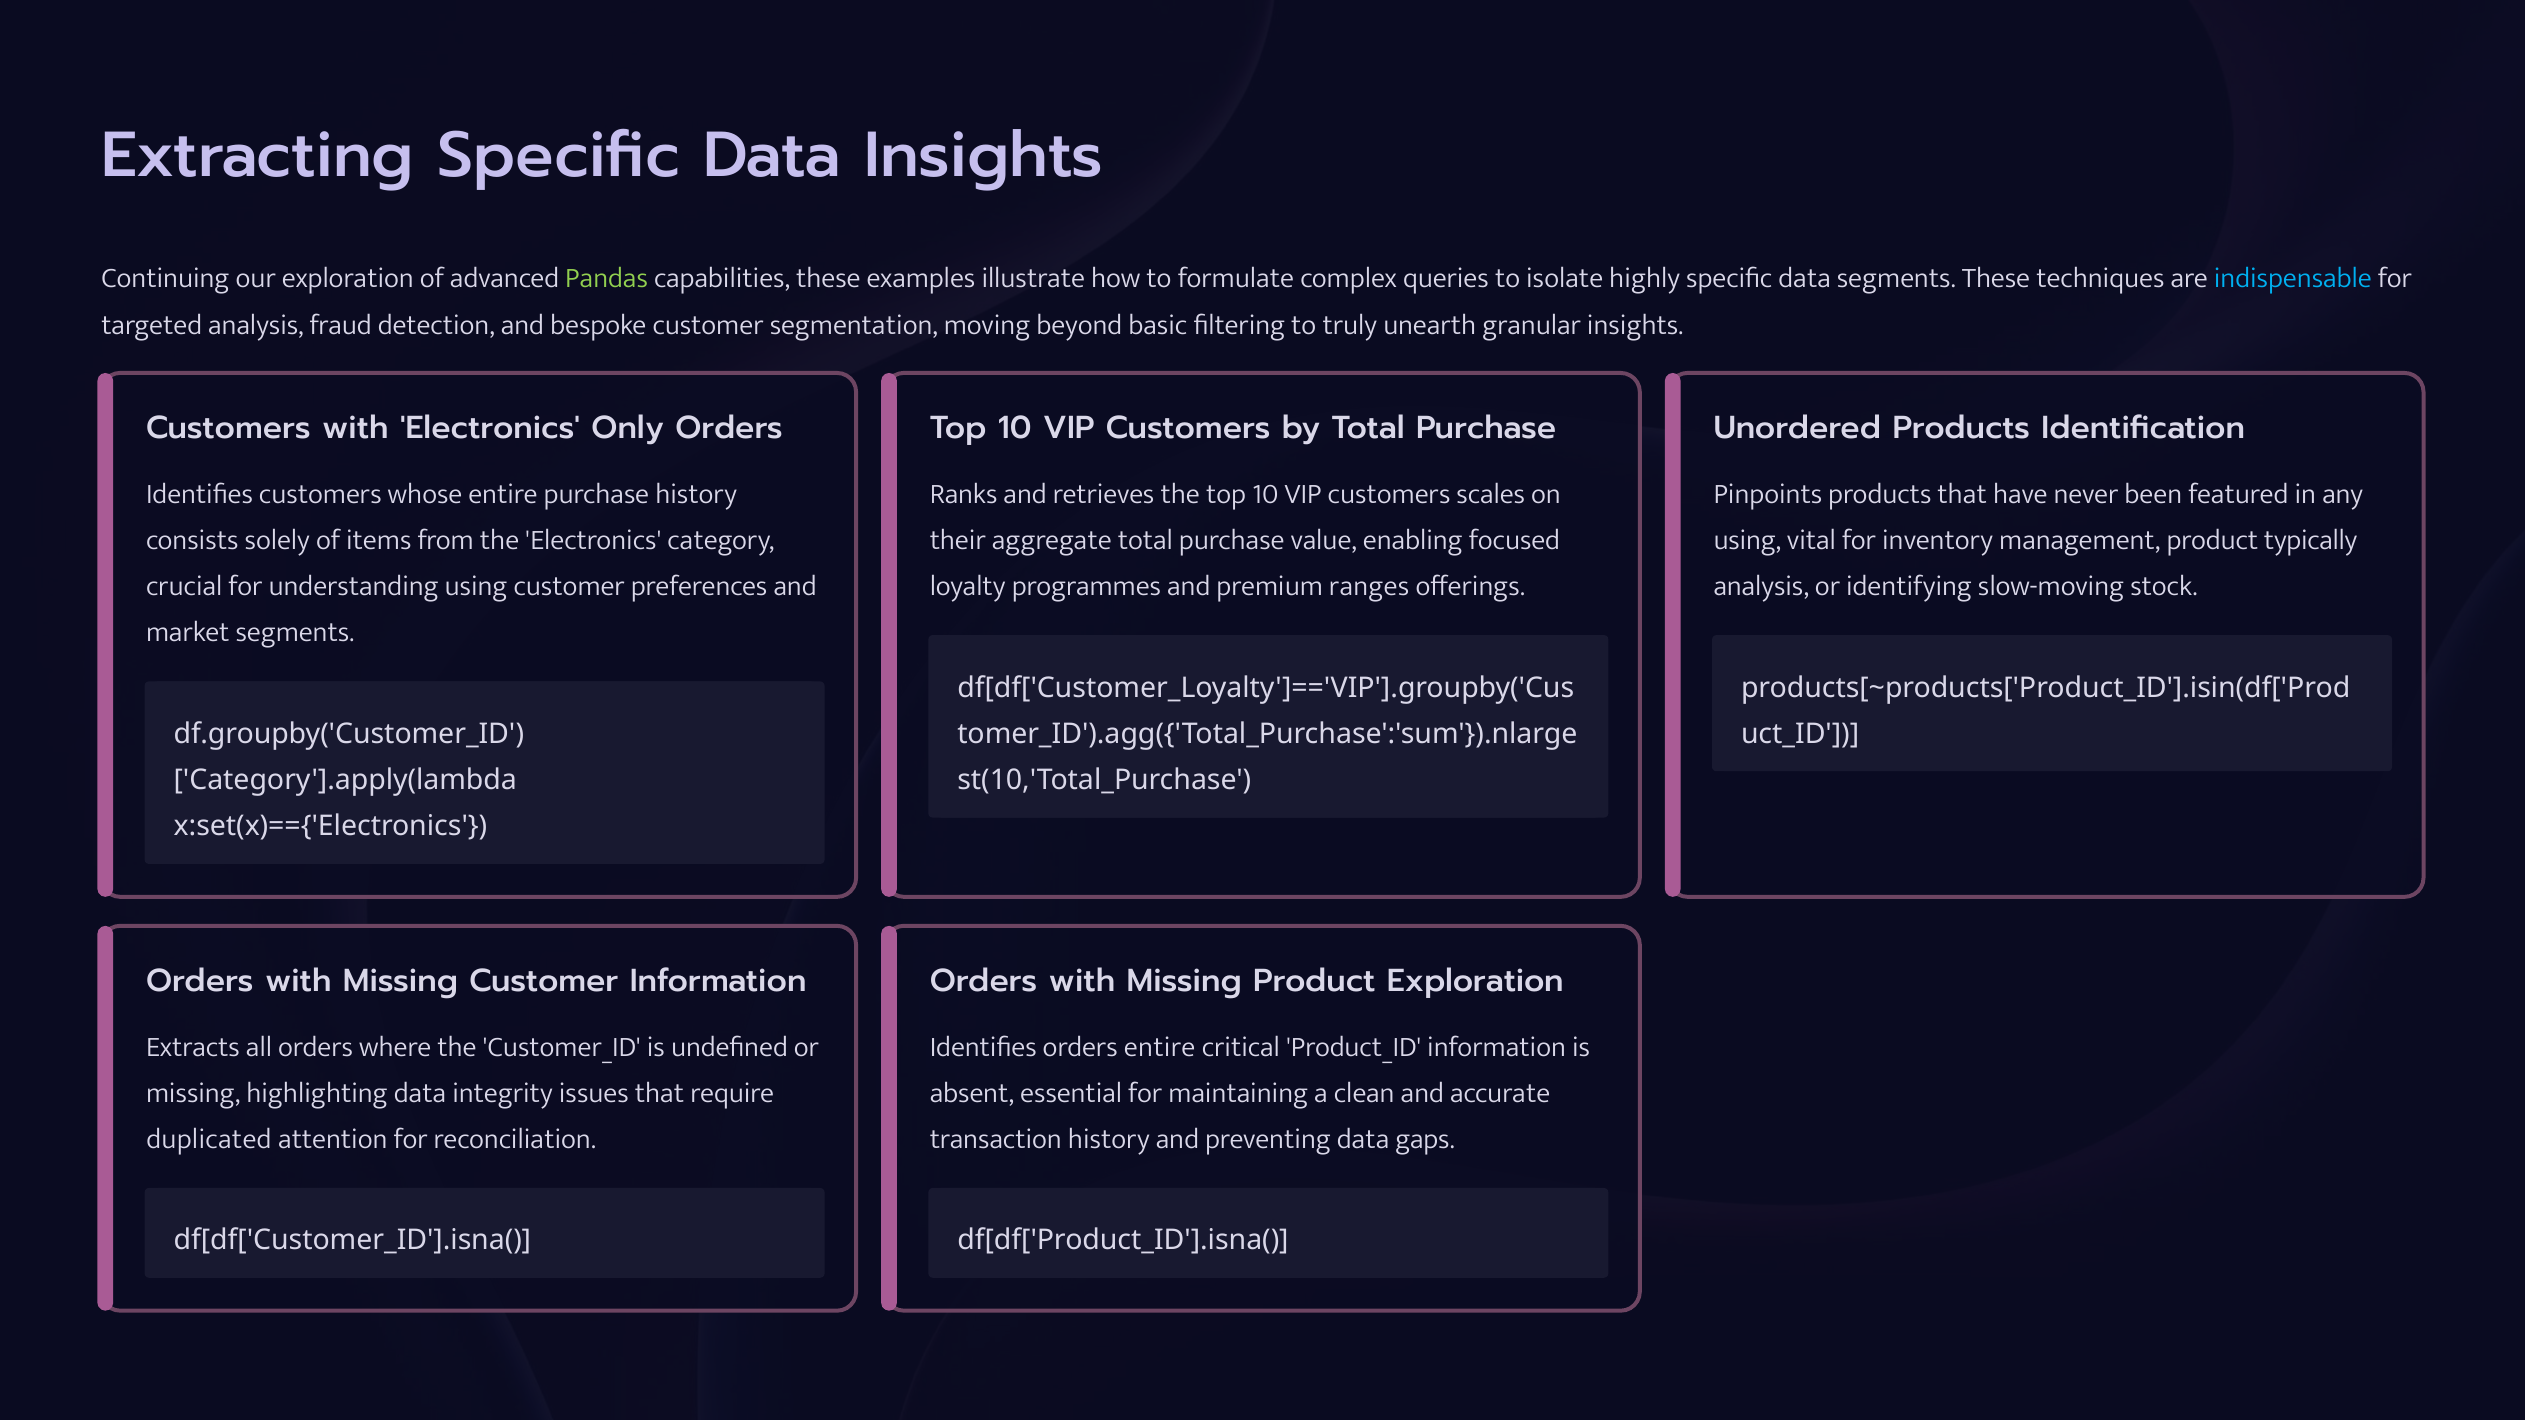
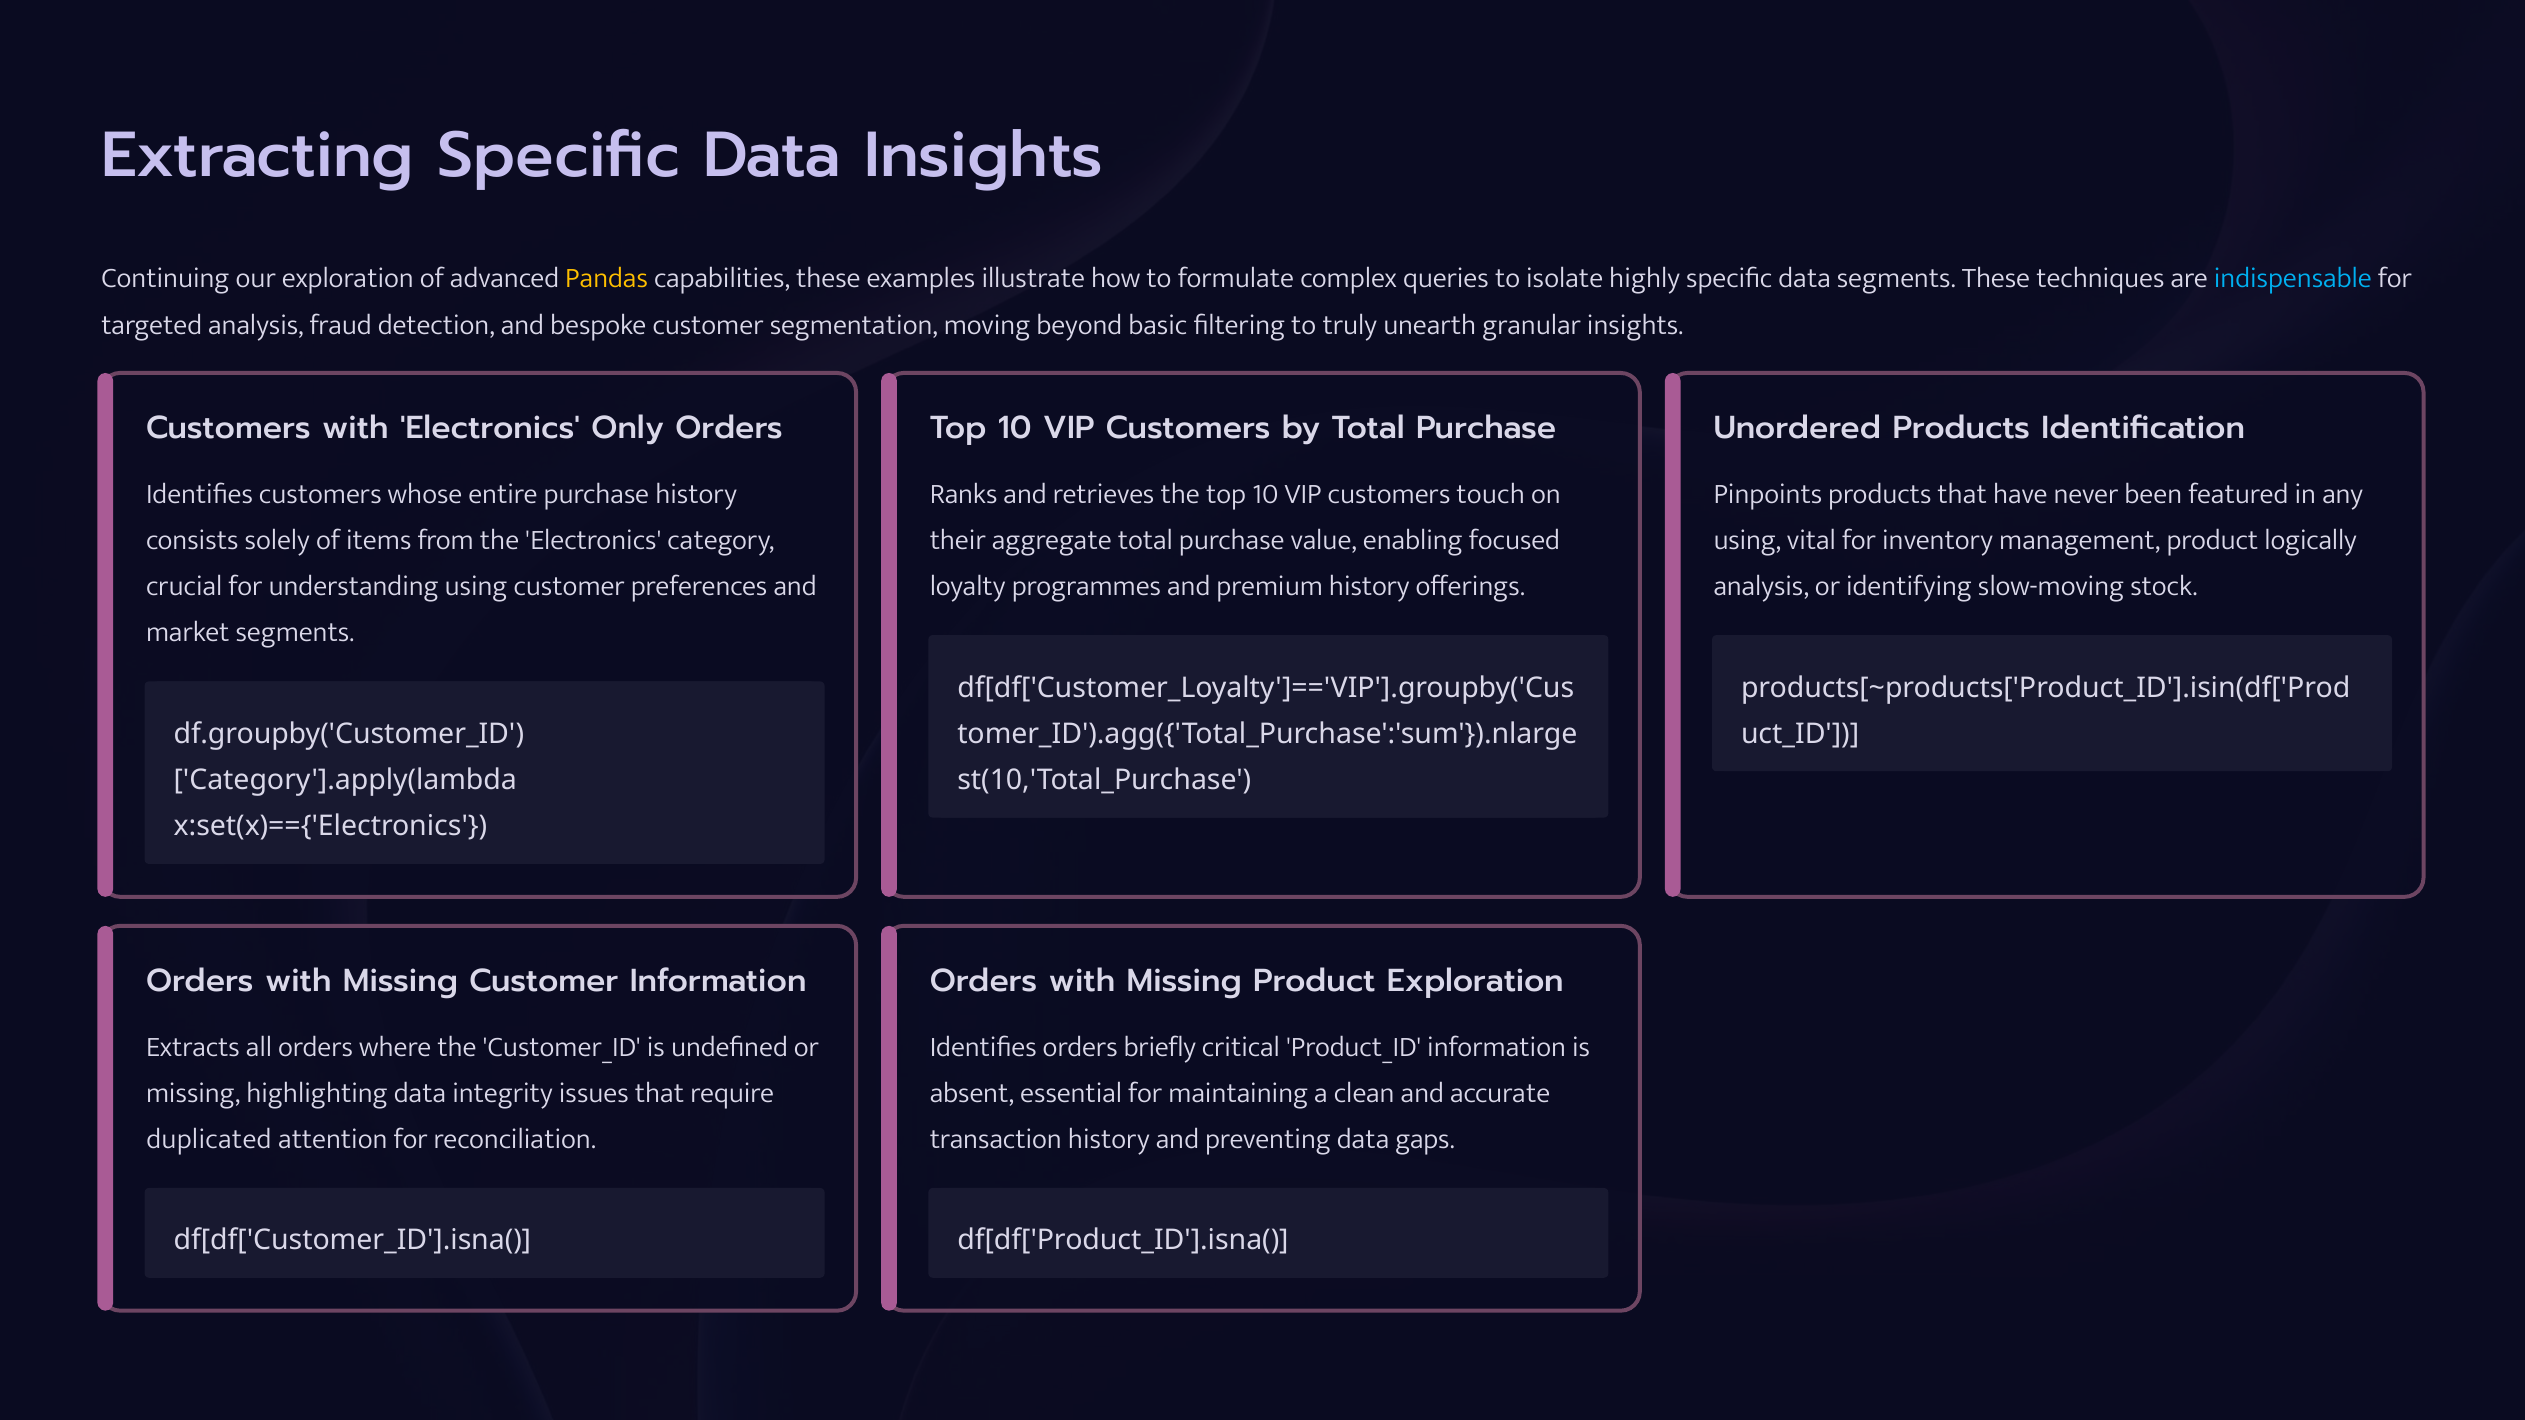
Pandas colour: light green -> yellow (607, 279)
scales: scales -> touch (1491, 494)
typically: typically -> logically (2311, 541)
premium ranges: ranges -> history (1369, 587)
orders entire: entire -> briefly (1160, 1047)
